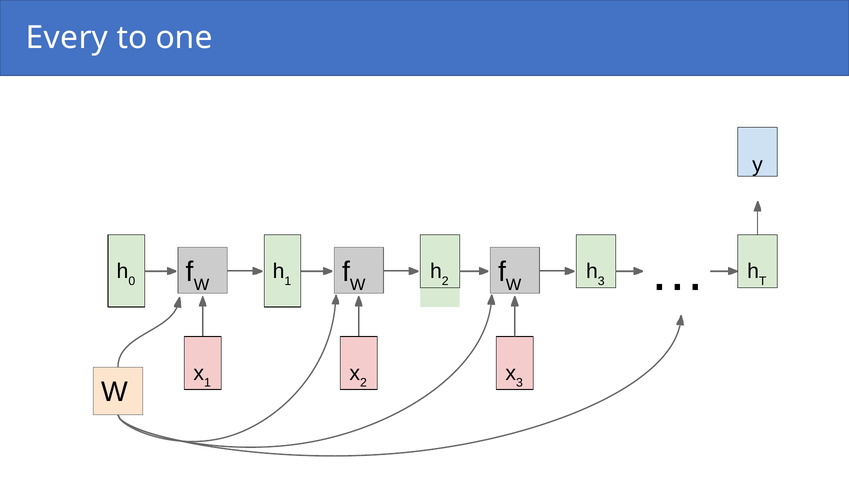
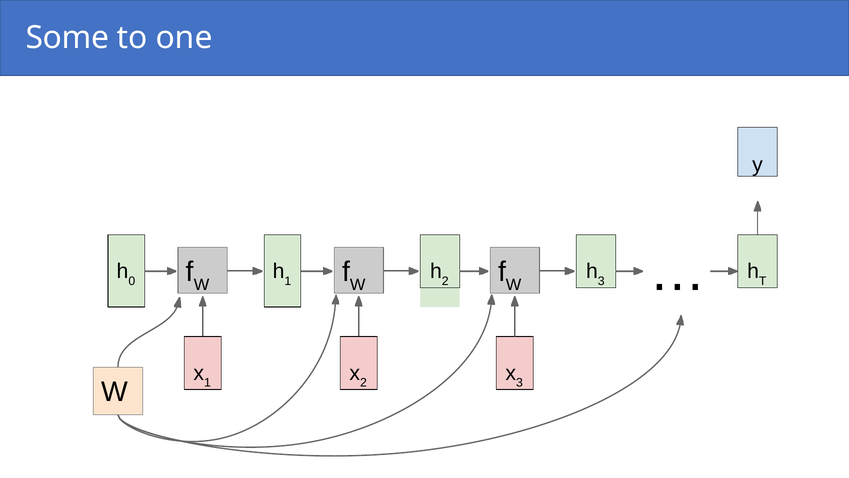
Every: Every -> Some (67, 37)
